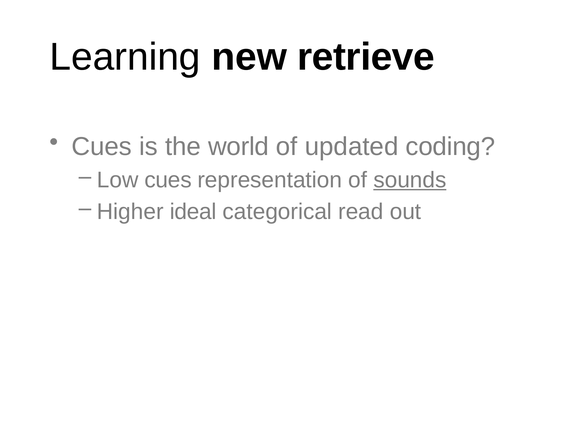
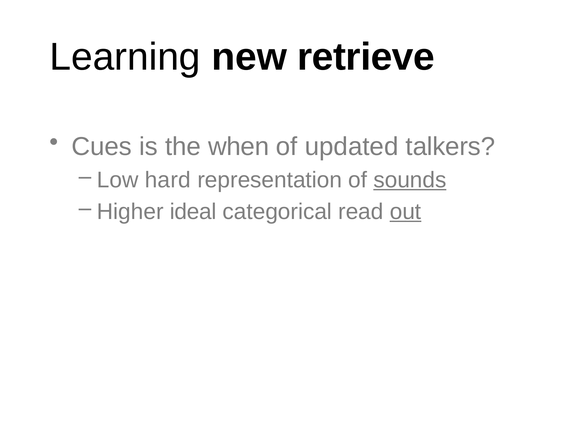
world: world -> when (239, 147)
coding: coding -> talkers (450, 147)
Low cues: cues -> hard (168, 180)
out underline: none -> present (406, 212)
